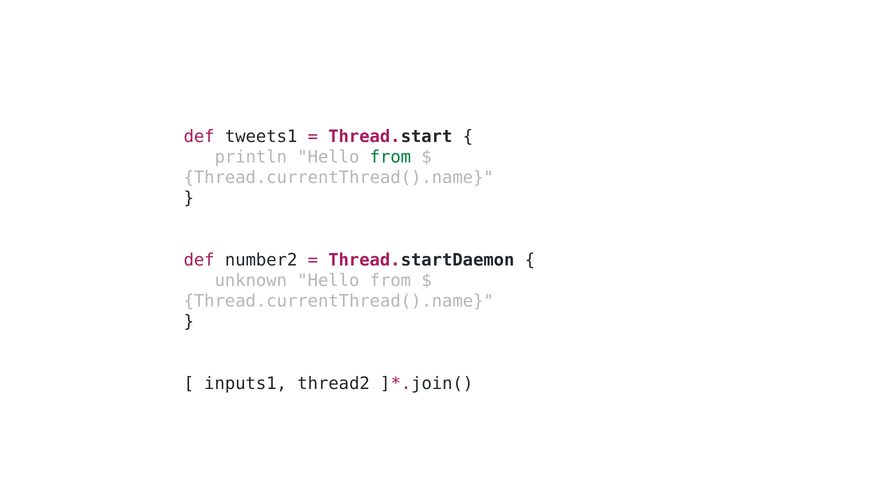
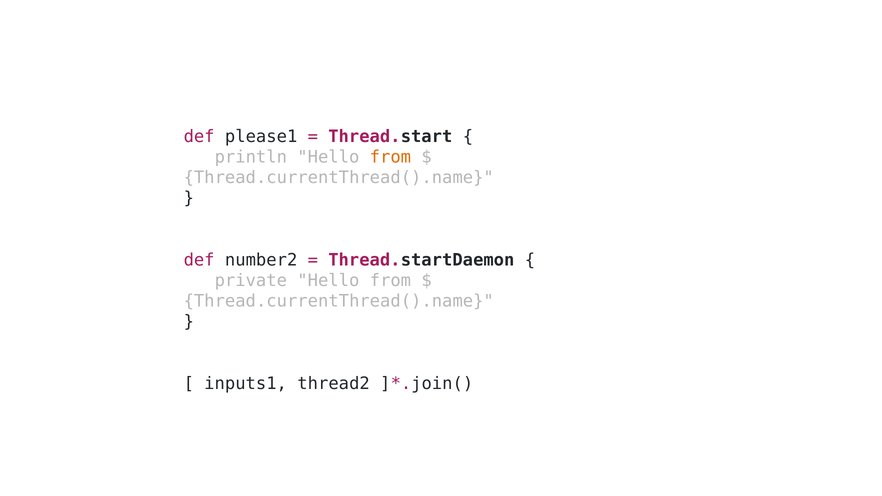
tweets1: tweets1 -> please1 (261, 137)
from colour: green -> orange (390, 157)
unknown: unknown -> private (251, 281)
